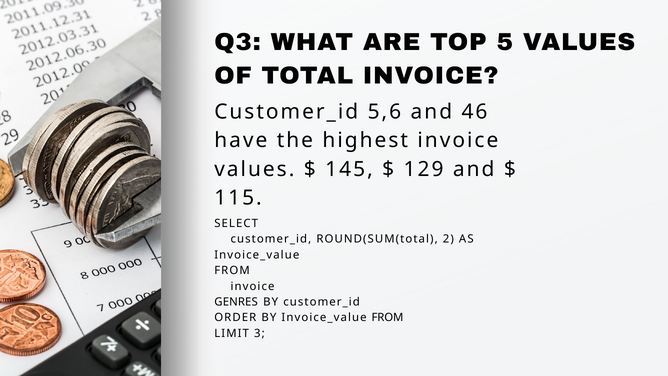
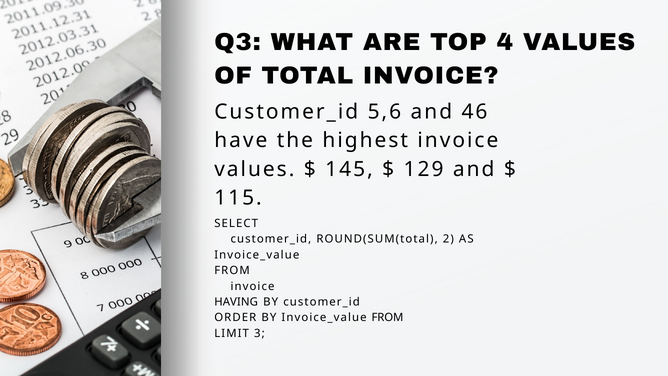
5: 5 -> 4 (505, 42)
GENRES: GENRES -> HAVING (236, 302)
